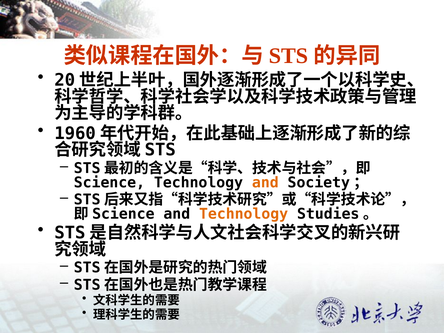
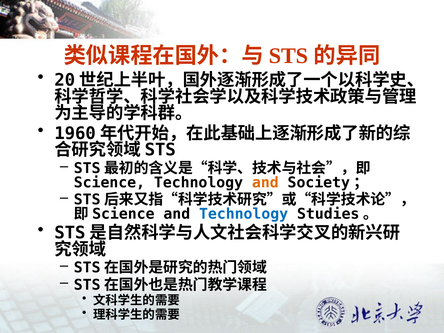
Technology colour: orange -> blue (244, 214)
